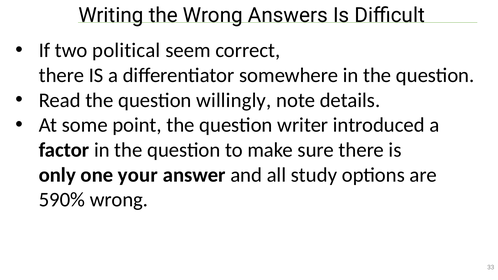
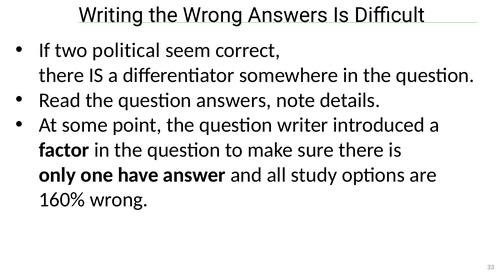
question willingly: willingly -> answers (234, 100)
your: your -> have (138, 175)
590%: 590% -> 160% (62, 200)
